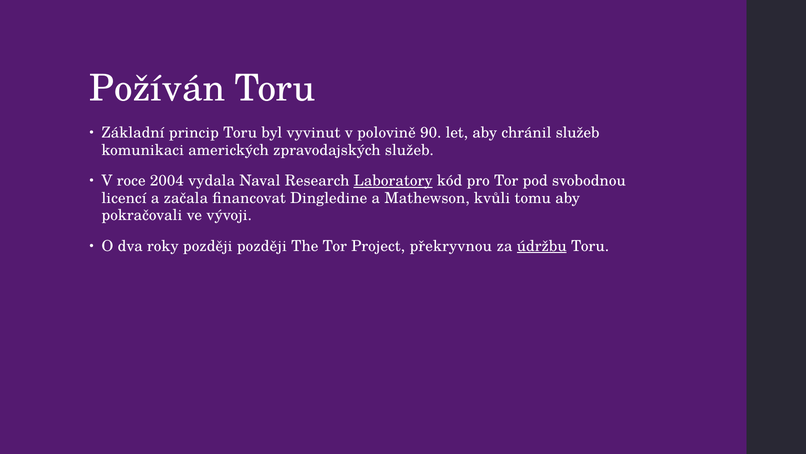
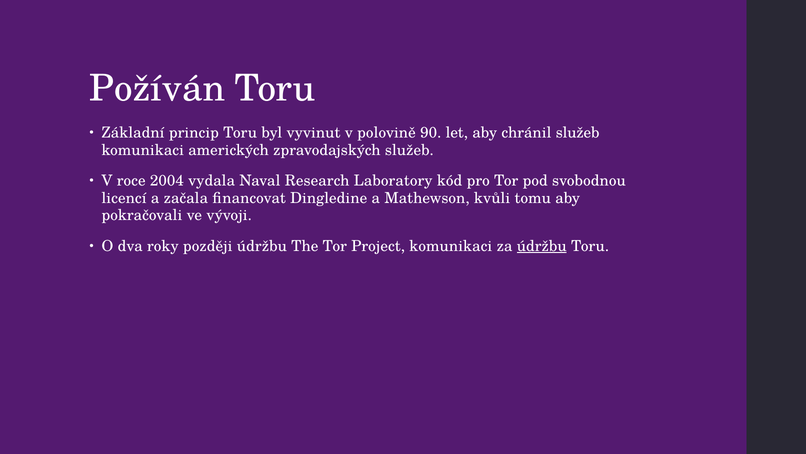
Laboratory underline: present -> none (393, 181)
později později: později -> údržbu (262, 246)
Project překryvnou: překryvnou -> komunikaci (451, 246)
